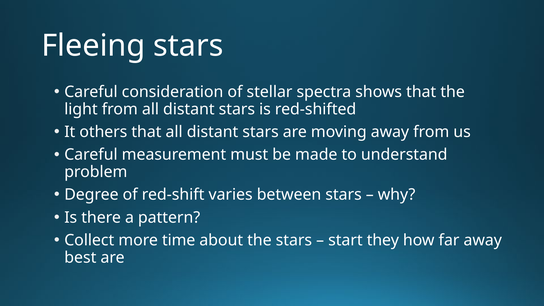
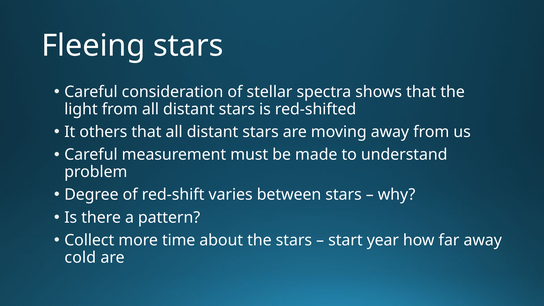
they: they -> year (383, 240)
best: best -> cold (80, 257)
